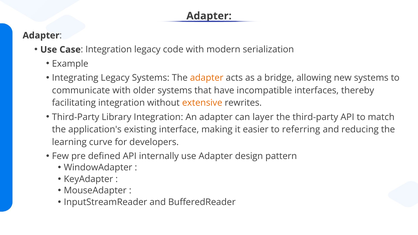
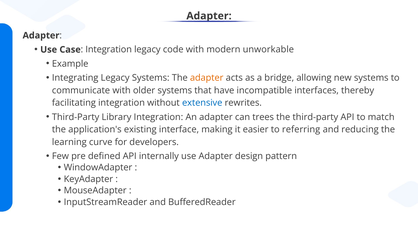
serialization: serialization -> unworkable (268, 50)
extensive colour: orange -> blue (202, 103)
layer: layer -> trees (263, 117)
